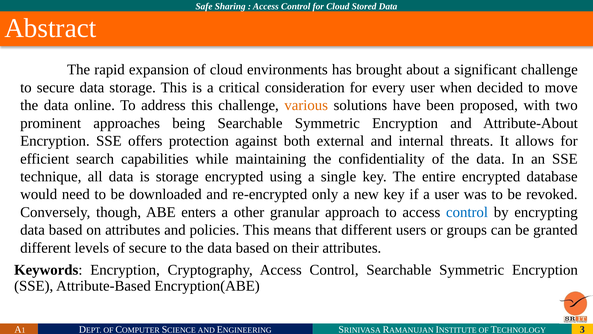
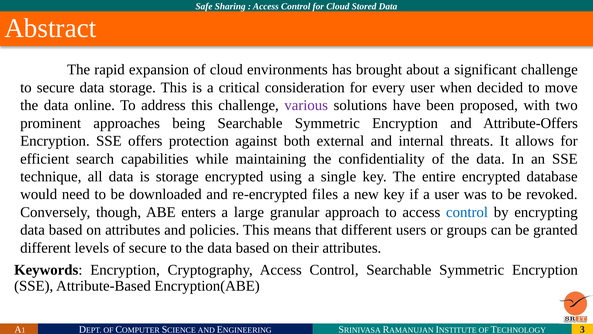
various colour: orange -> purple (306, 105)
Attribute-About: Attribute-About -> Attribute-Offers (531, 123)
only: only -> files (325, 194)
other: other -> large (249, 212)
